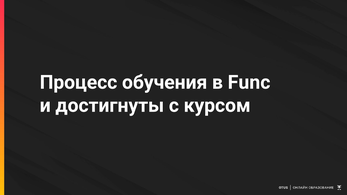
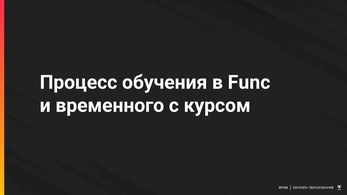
достигнуты: достигнуты -> временного (110, 106)
